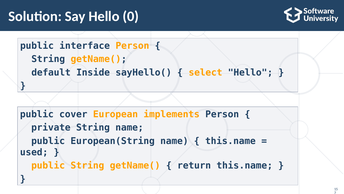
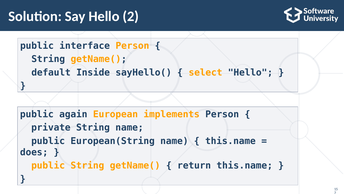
0: 0 -> 2 (131, 16)
cover: cover -> again (73, 114)
used: used -> does (34, 152)
